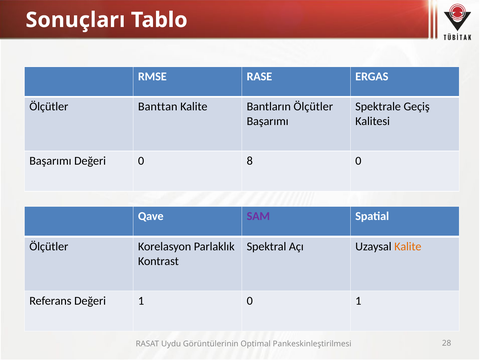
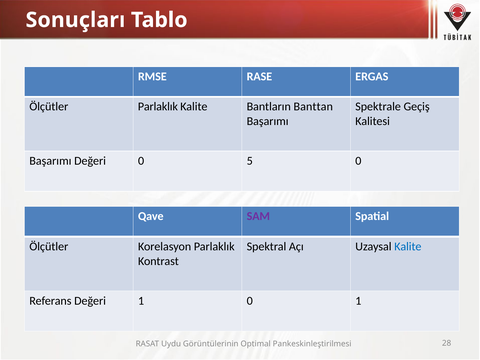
Ölçütler Banttan: Banttan -> Parlaklık (158, 107)
Bantların Ölçütler: Ölçütler -> Banttan (313, 107)
8: 8 -> 5 (250, 161)
Kalite colour: orange -> blue (408, 247)
